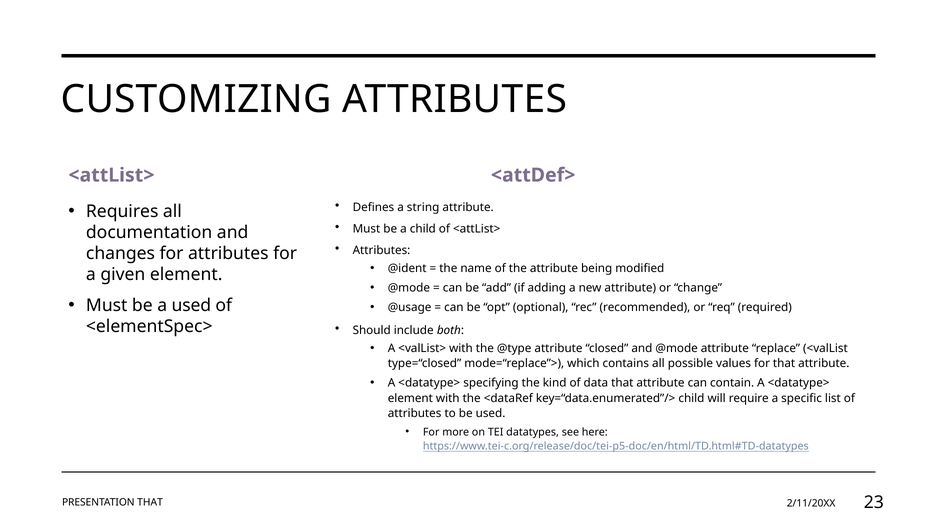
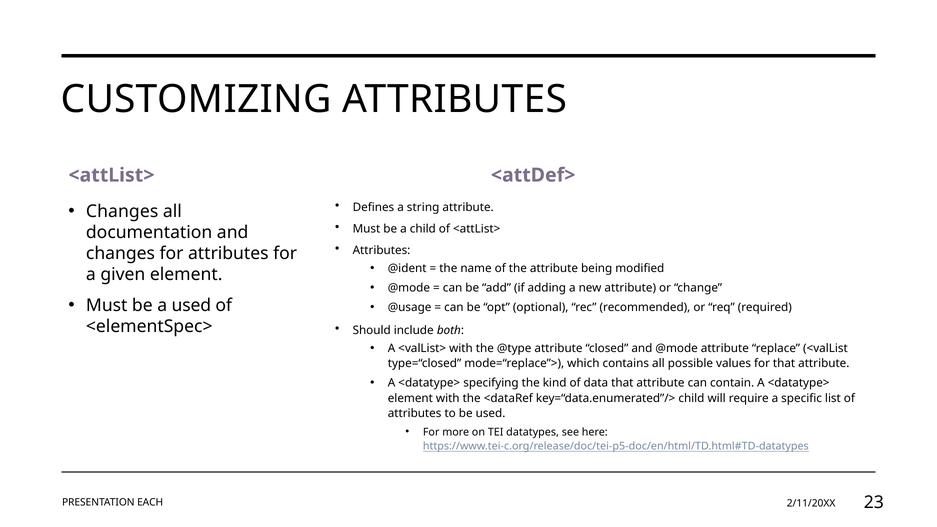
Requires: Requires -> Changes (122, 211)
PRESENTATION THAT: THAT -> EACH (150, 502)
